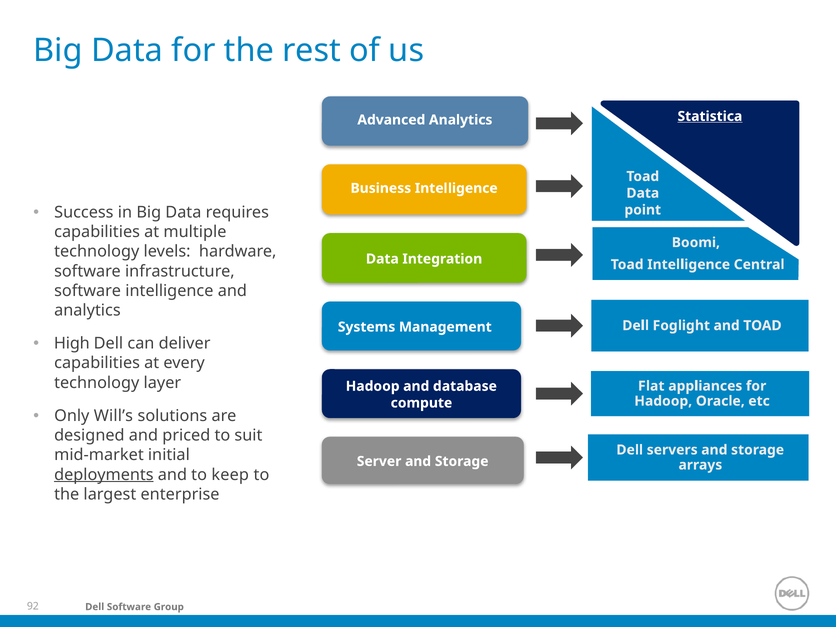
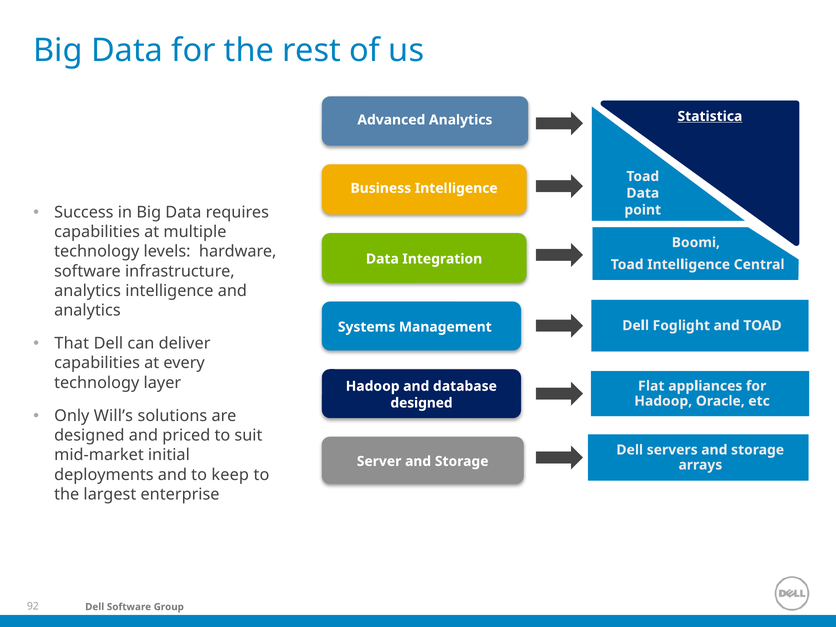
software: software -> analytics (88, 291)
High: High -> That (72, 344)
compute: compute -> designed (422, 403)
deployments underline: present -> none (104, 475)
